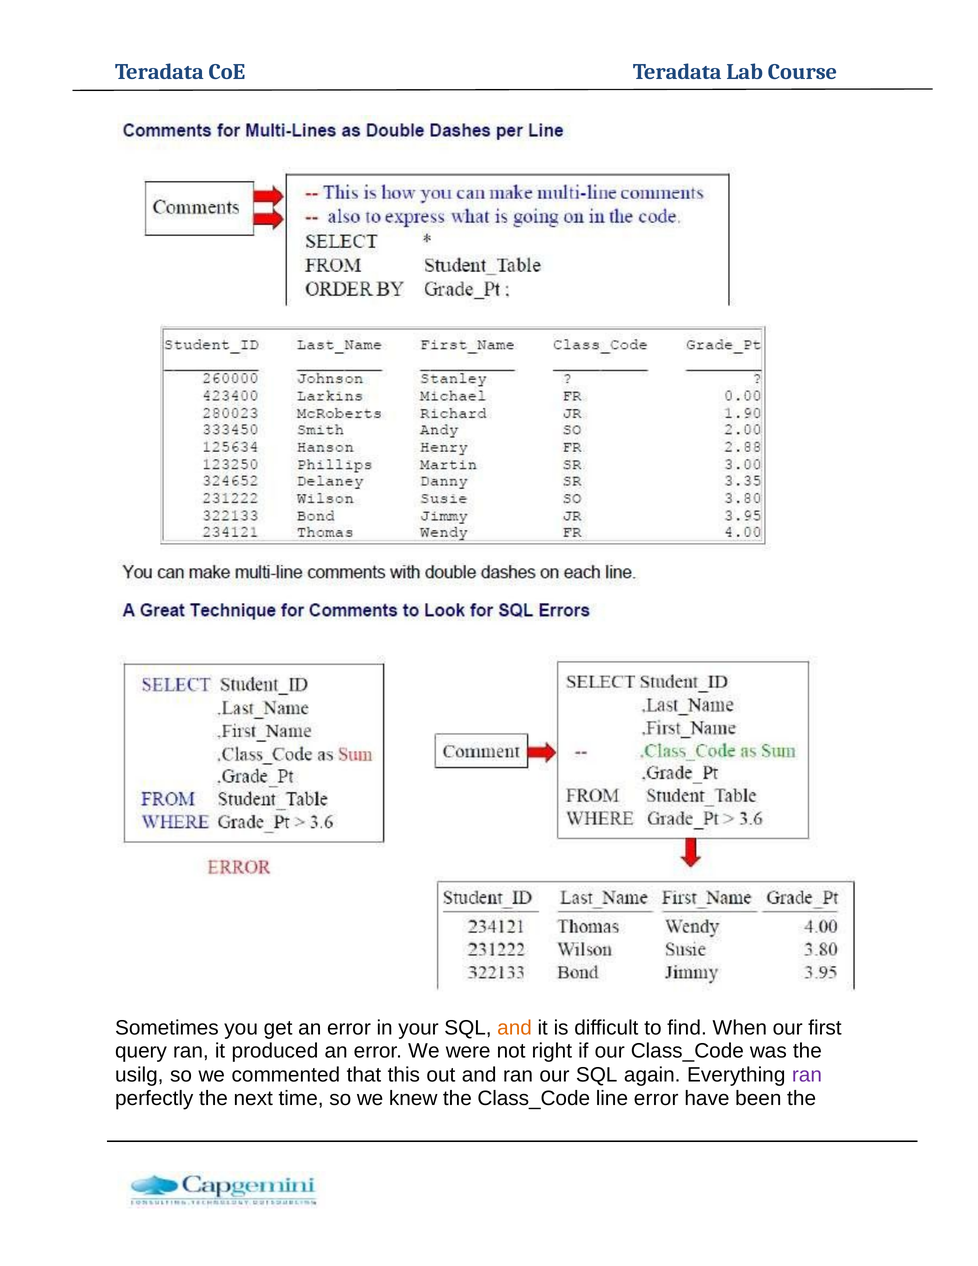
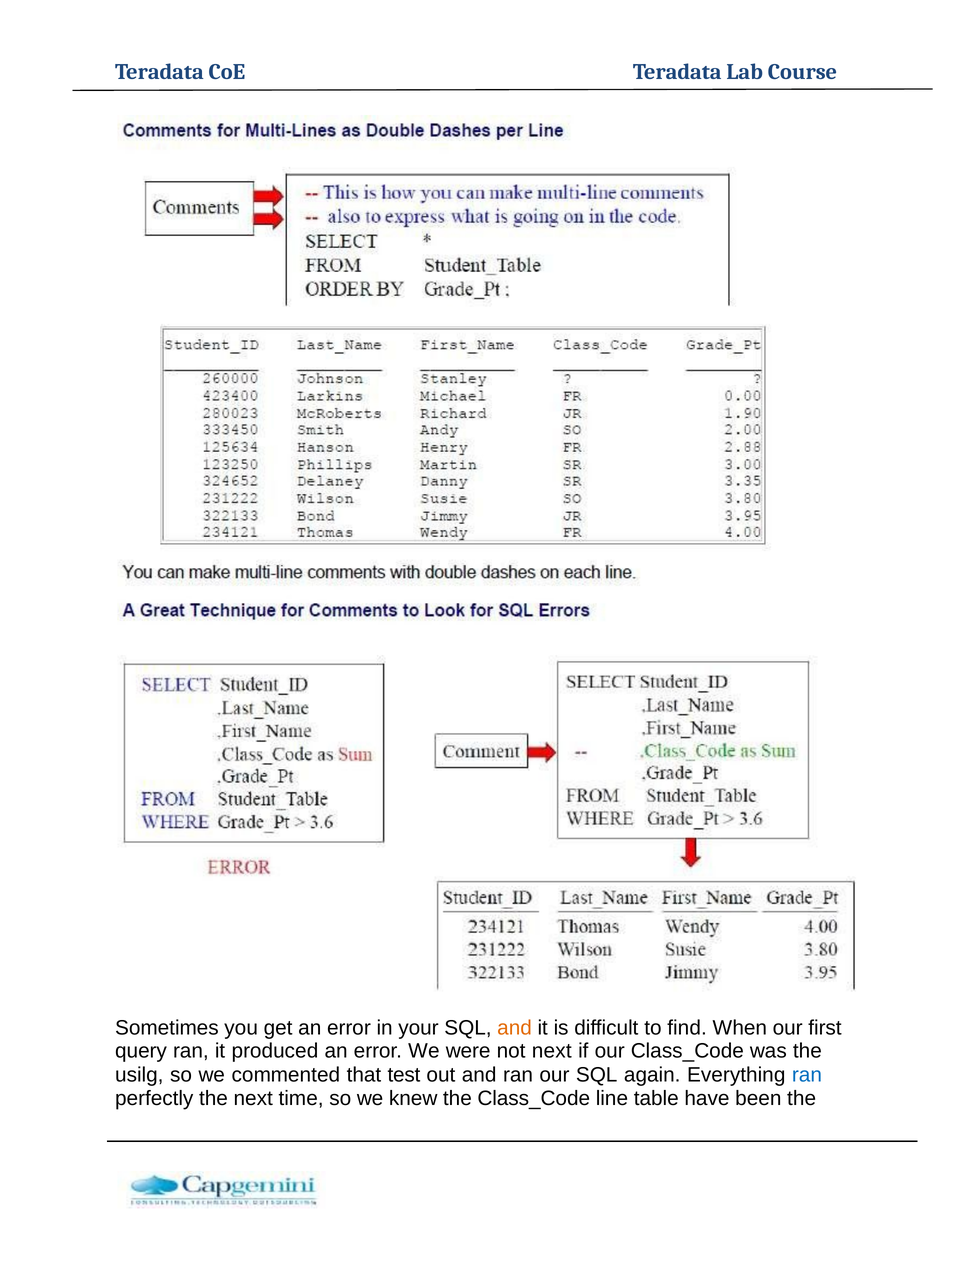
not right: right -> next (552, 1051)
this: this -> test (404, 1074)
ran colour: purple -> blue (807, 1074)
line error: error -> table (656, 1098)
